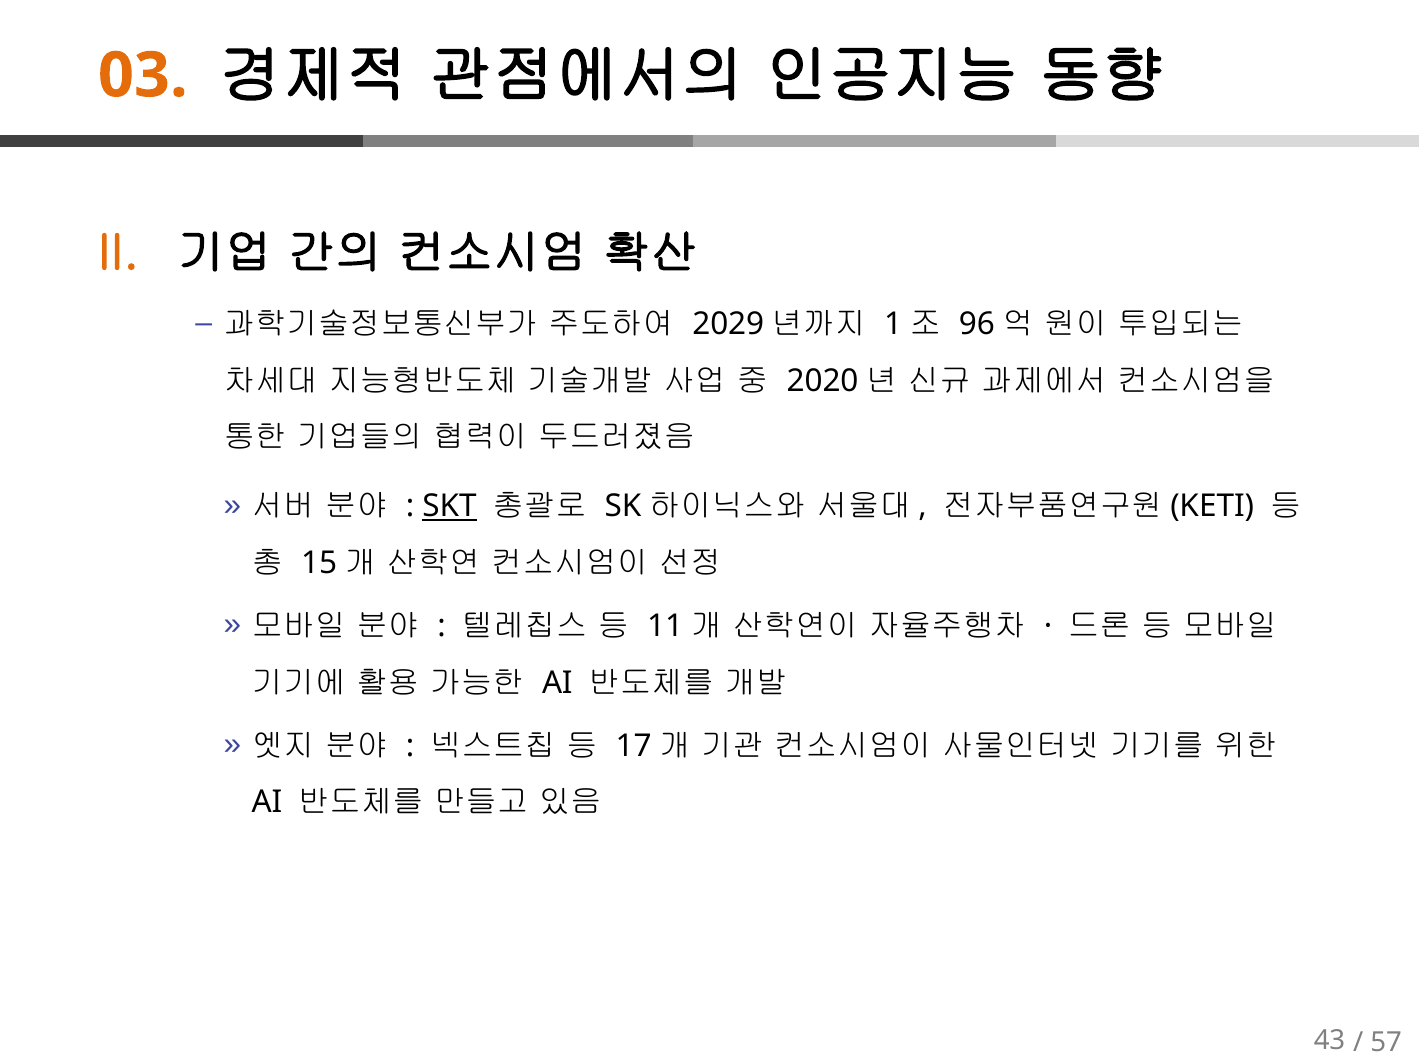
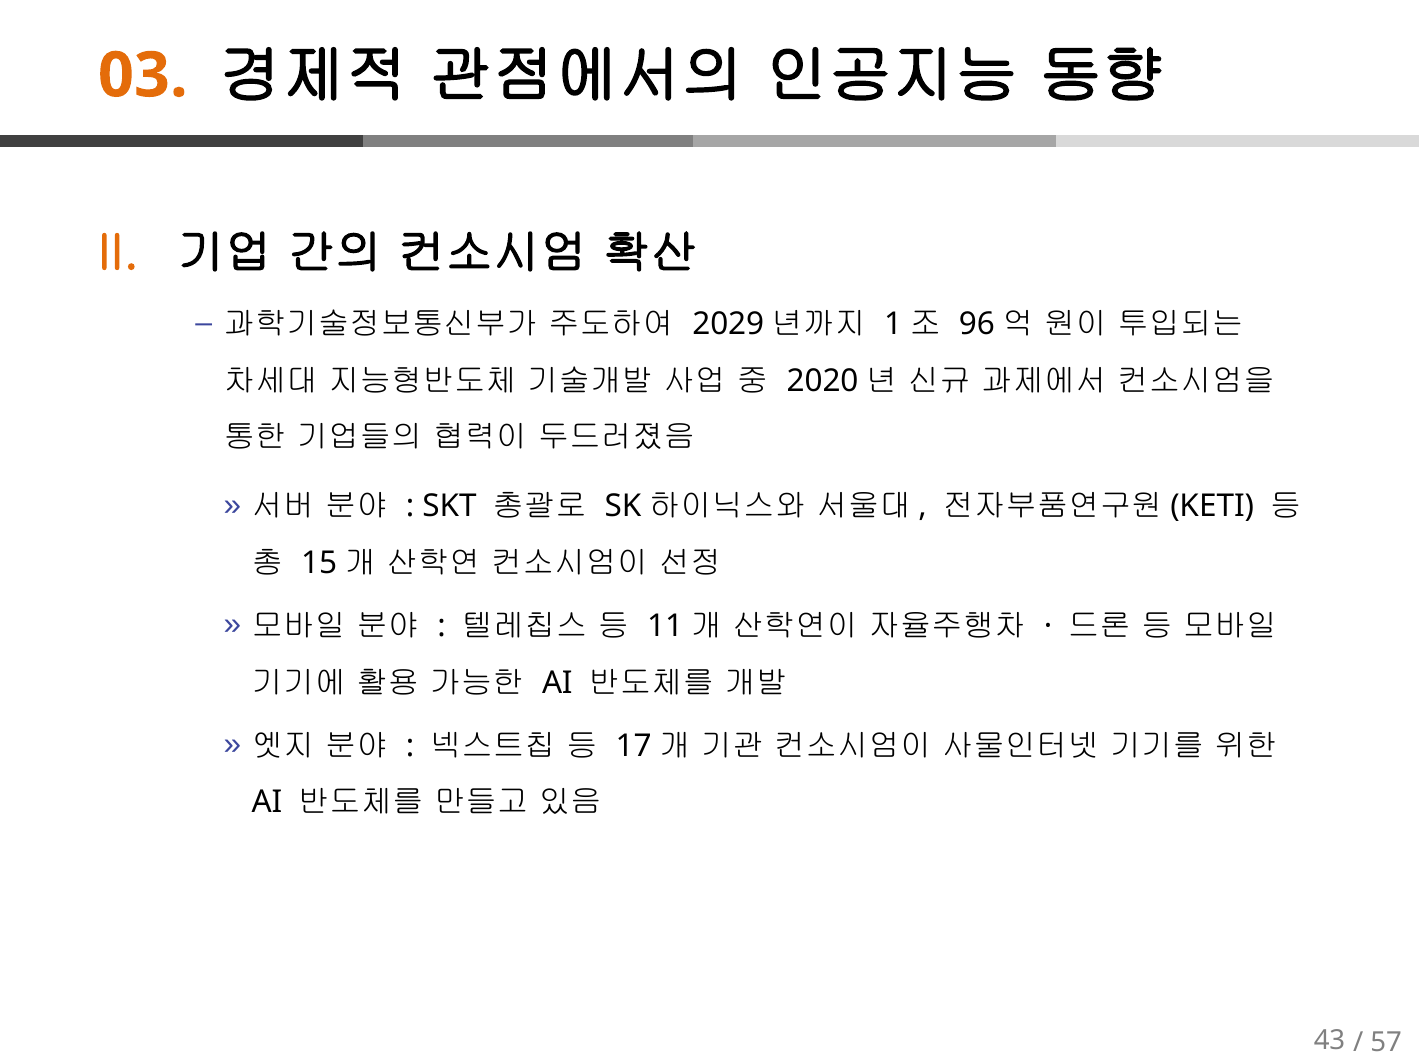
SKT underline: present -> none (449, 507)
